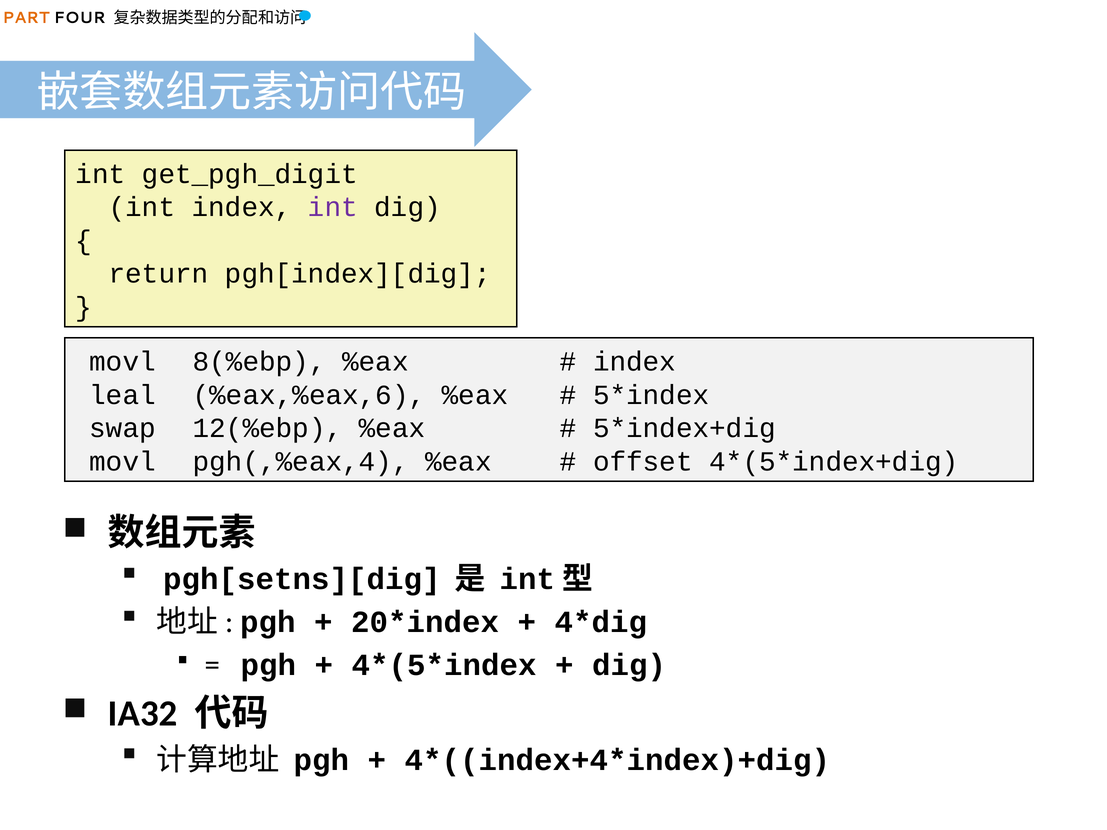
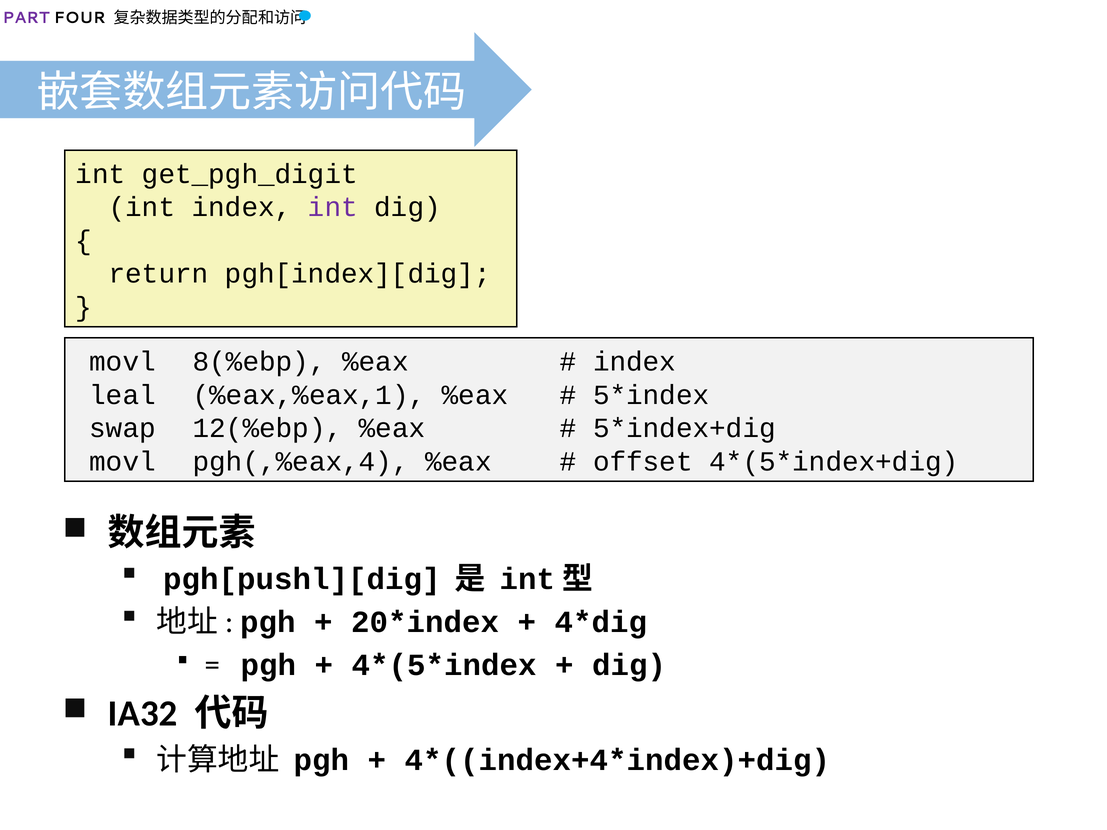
PART colour: orange -> purple (26, 18)
%eax,%eax,6: %eax,%eax,6 -> %eax,%eax,1 (309, 395)
pgh[setns][dig: pgh[setns][dig -> pgh[pushl][dig (302, 579)
